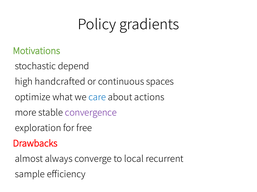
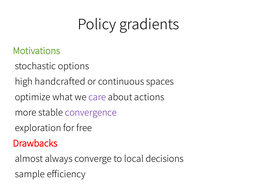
depend: depend -> options (74, 67)
care colour: blue -> purple (97, 98)
recurrent: recurrent -> decisions (165, 159)
